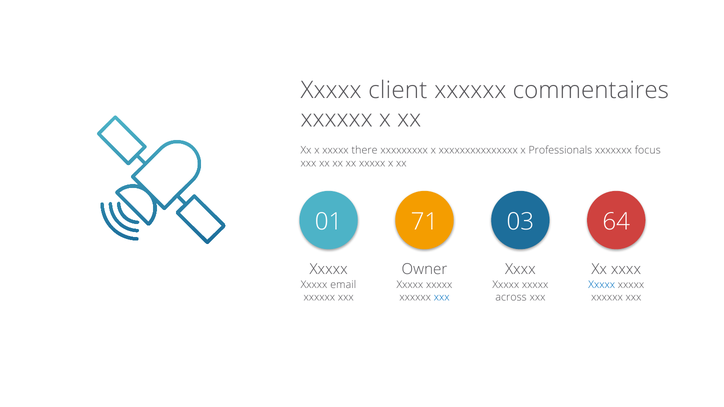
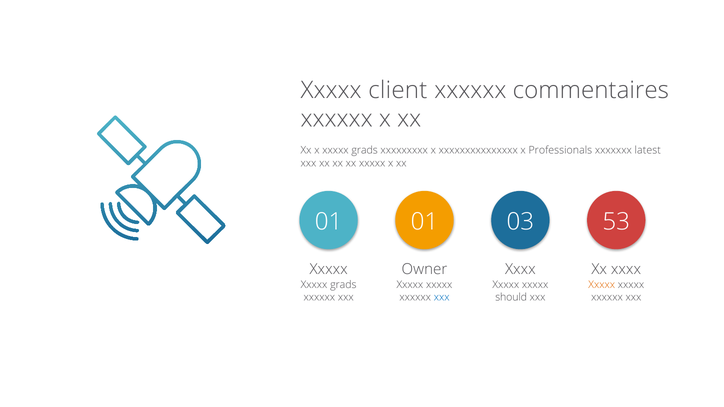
x xxxxx there: there -> grads (365, 150)
focus: focus -> latest (648, 150)
01 71: 71 -> 01 (424, 222)
64: 64 -> 53 (616, 222)
email: email -> grads (343, 285)
Xxxxx colour: blue -> orange (602, 285)
across: across -> should (511, 297)
